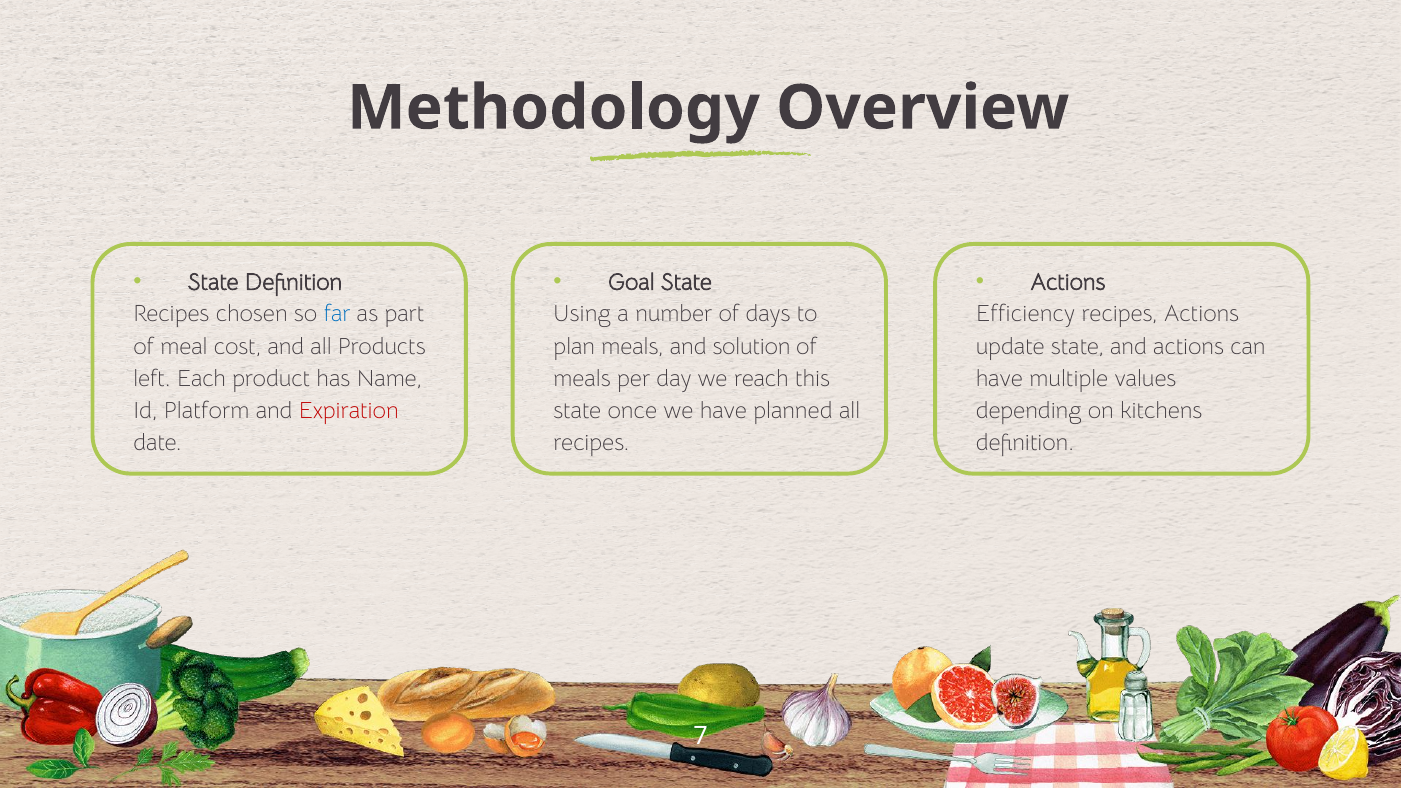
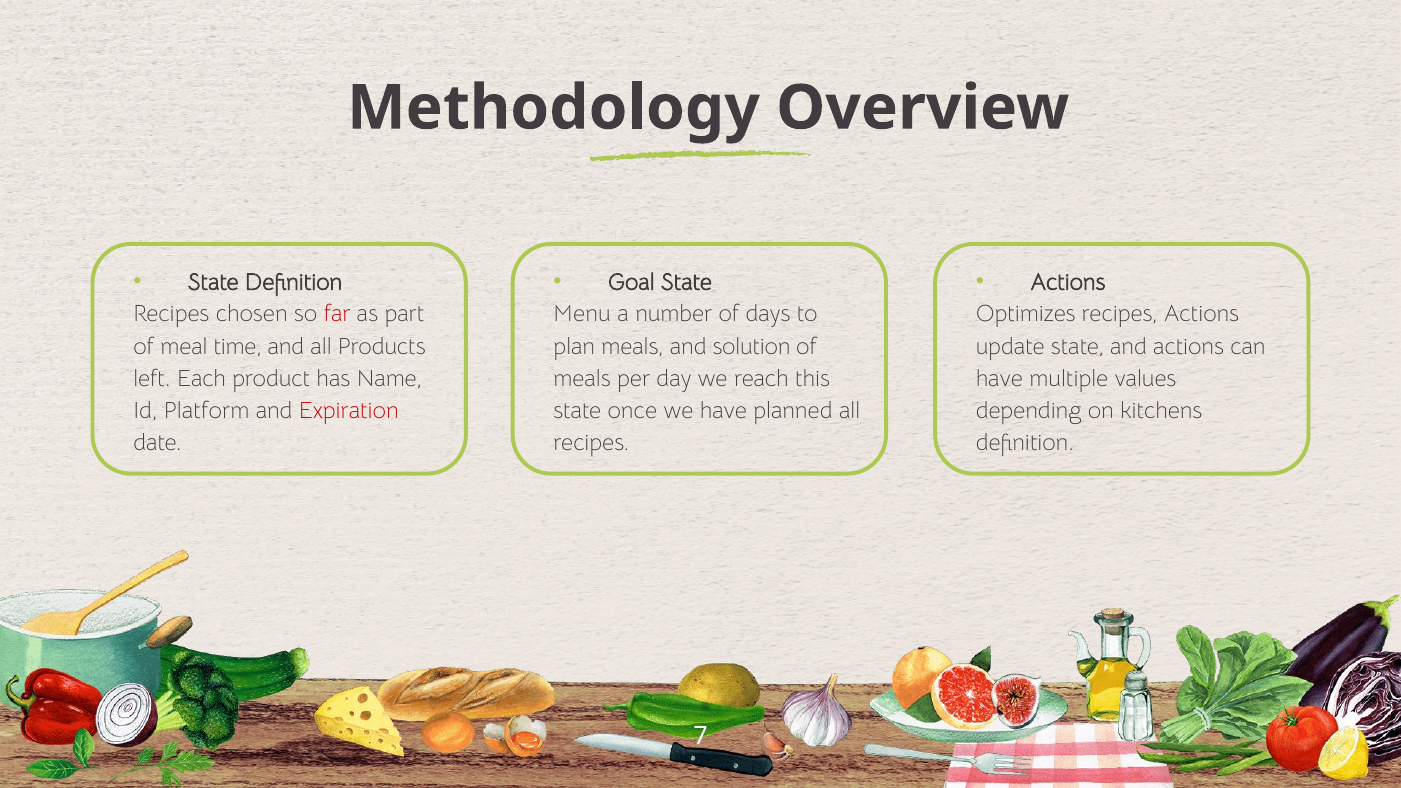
far colour: blue -> red (337, 314)
Using: Using -> Menu (582, 314)
Efficiency: Efficiency -> Optimizes (1026, 314)
cost: cost -> time (238, 346)
